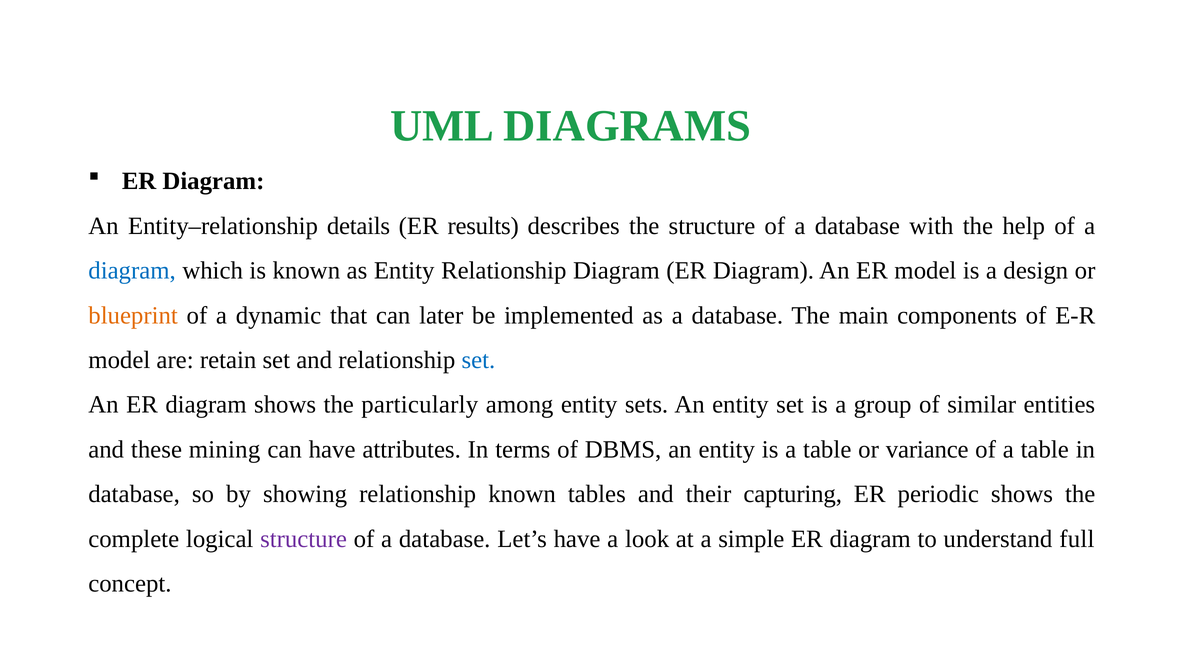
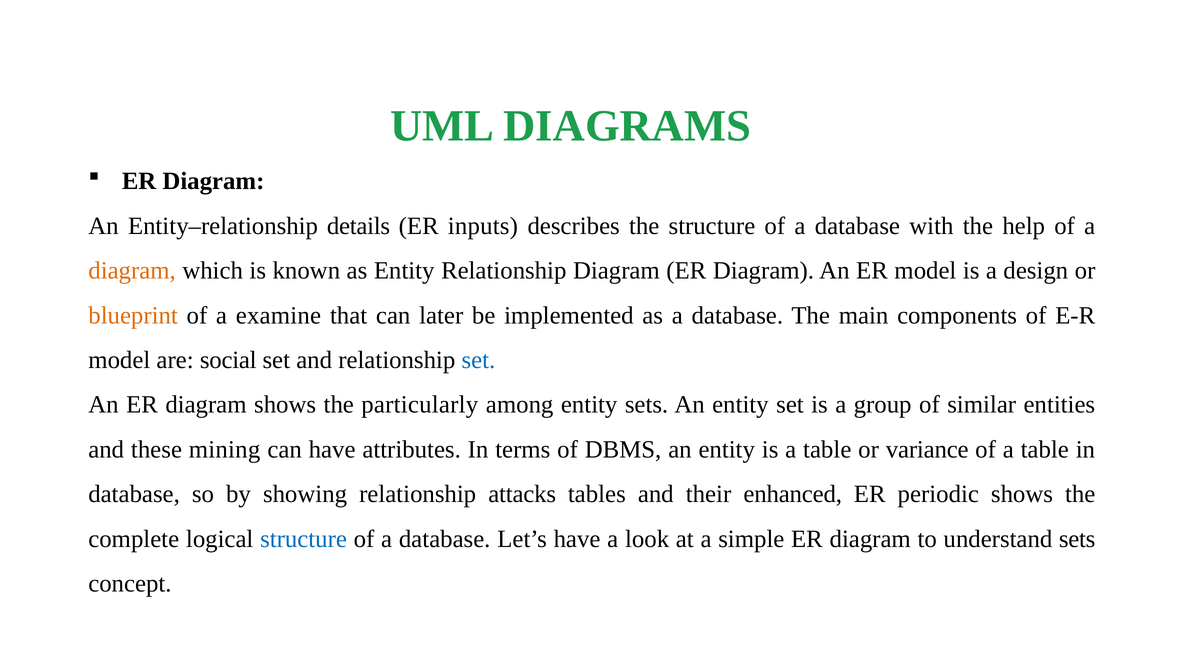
results: results -> inputs (483, 226)
diagram colour: blue -> orange (132, 270)
dynamic: dynamic -> examine (278, 315)
retain: retain -> social (228, 360)
relationship known: known -> attacks (522, 494)
capturing: capturing -> enhanced (793, 494)
structure colour: purple -> blue (304, 538)
understand full: full -> sets (1077, 538)
